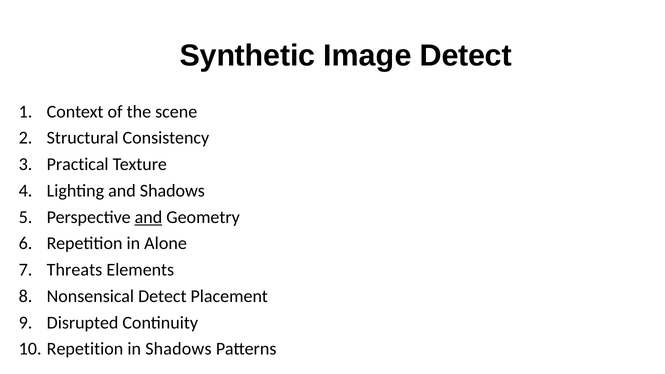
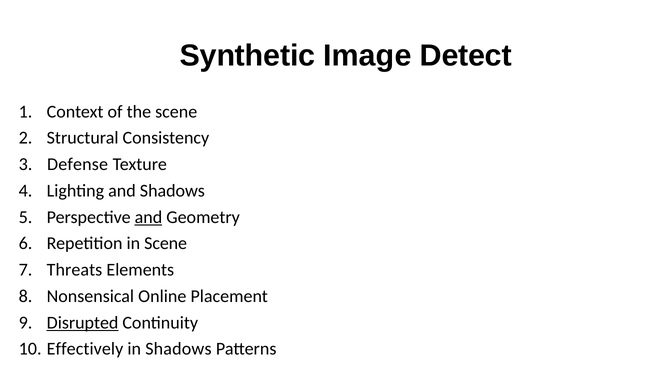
Practical: Practical -> Defense (78, 164)
in Alone: Alone -> Scene (166, 244)
Nonsensical Detect: Detect -> Online (162, 296)
Disrupted underline: none -> present (83, 323)
Repetition: Repetition -> Effectively (85, 349)
